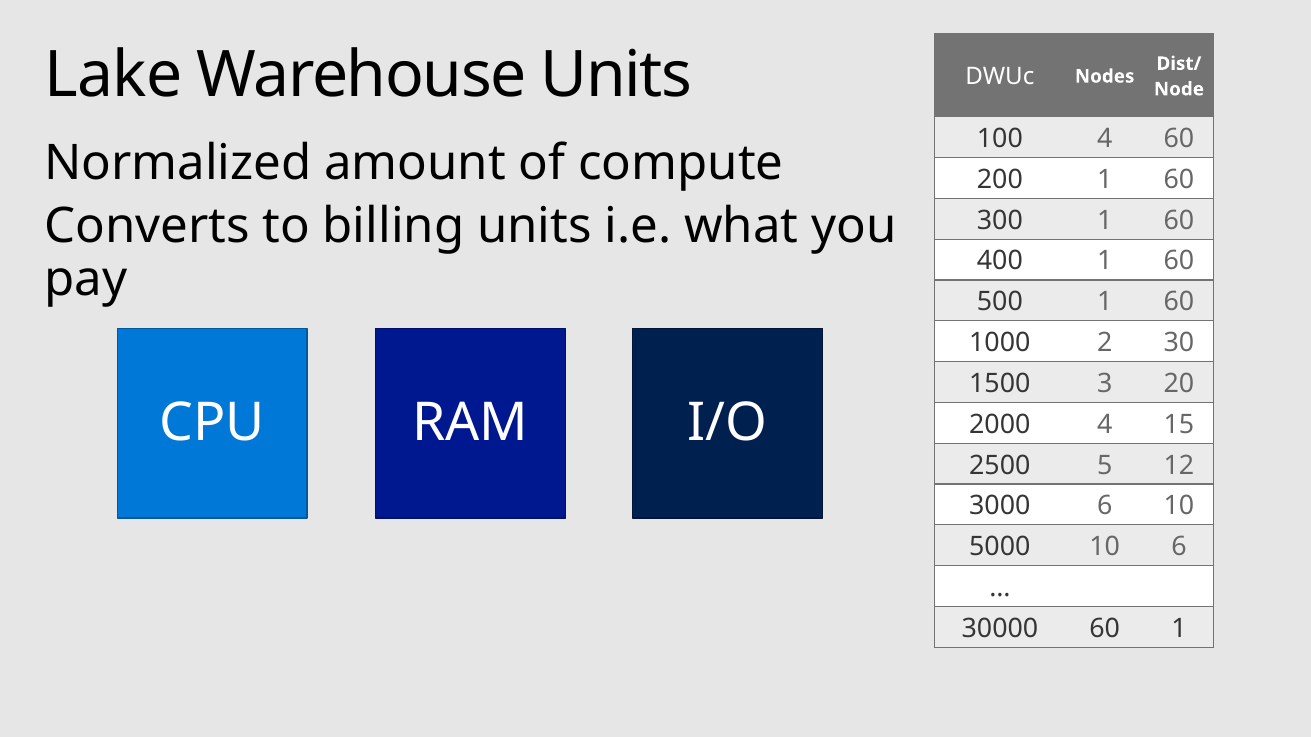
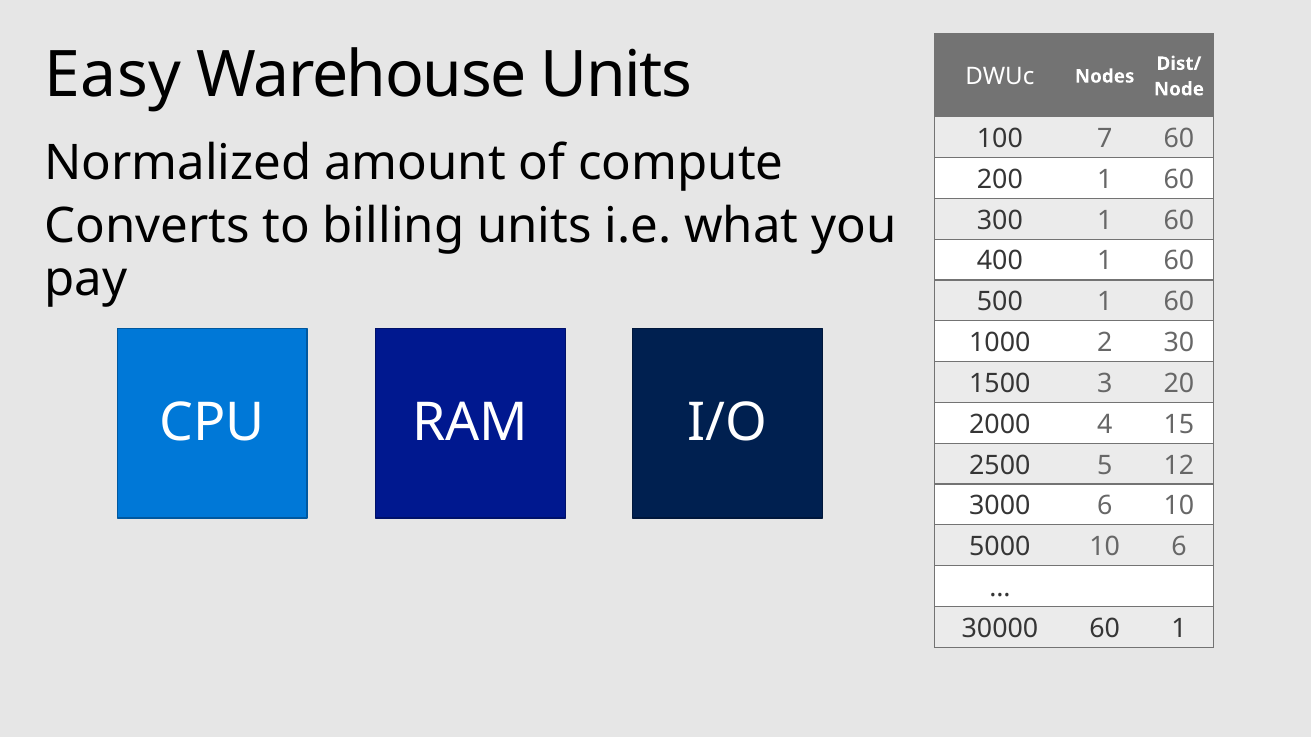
Lake: Lake -> Easy (113, 75)
100 4: 4 -> 7 (1105, 139)
